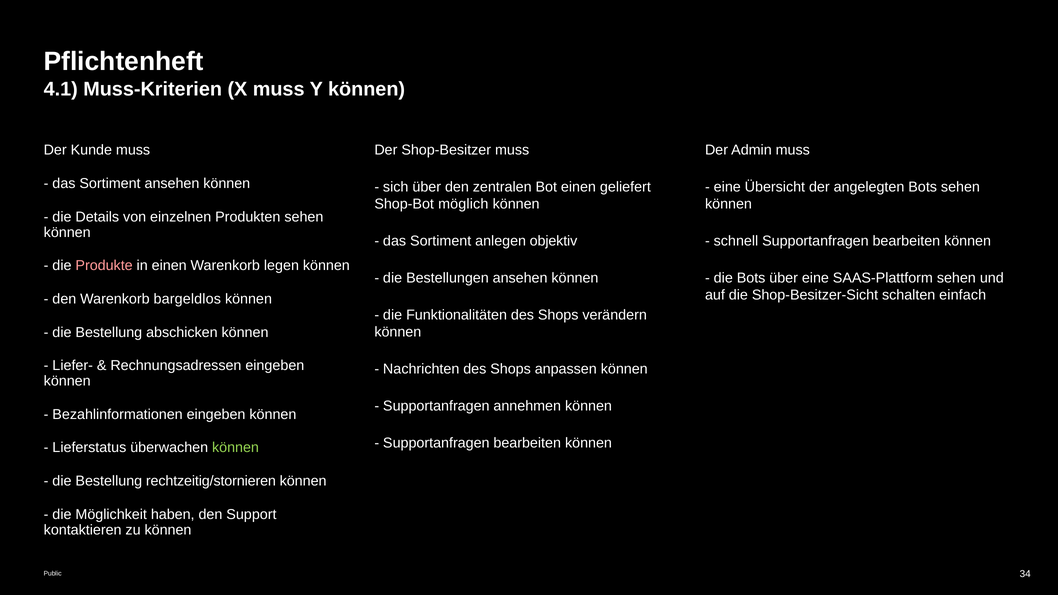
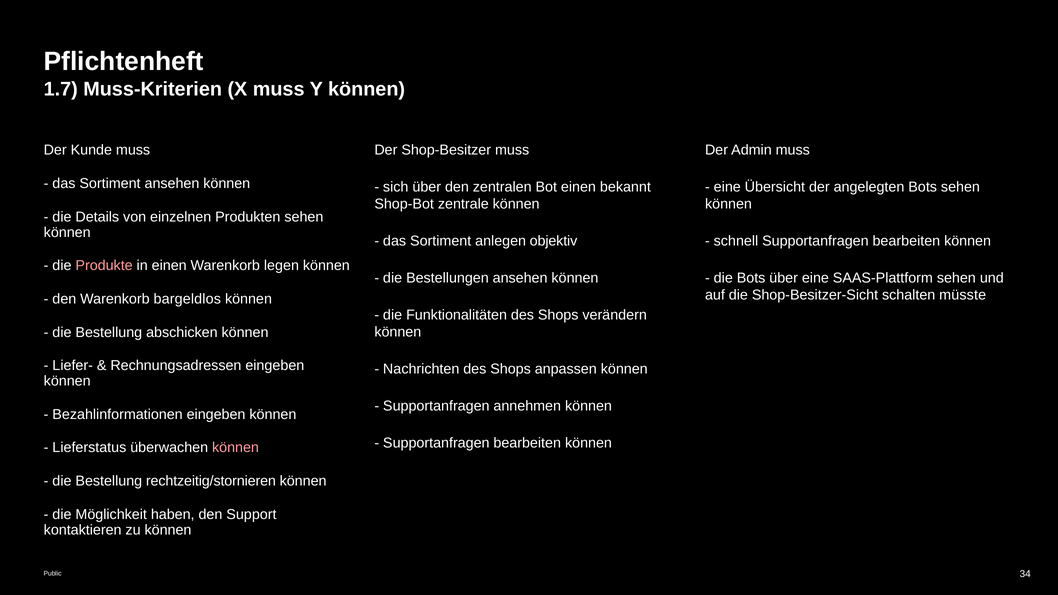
4.1: 4.1 -> 1.7 (61, 89)
geliefert: geliefert -> bekannt (625, 187)
möglich: möglich -> zentrale (463, 204)
einfach: einfach -> müsste (963, 295)
können colour: light green -> pink (235, 448)
